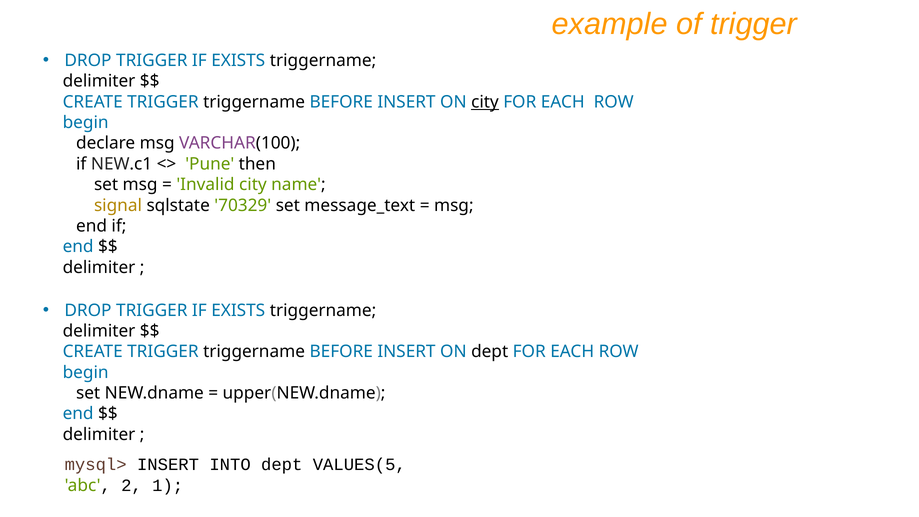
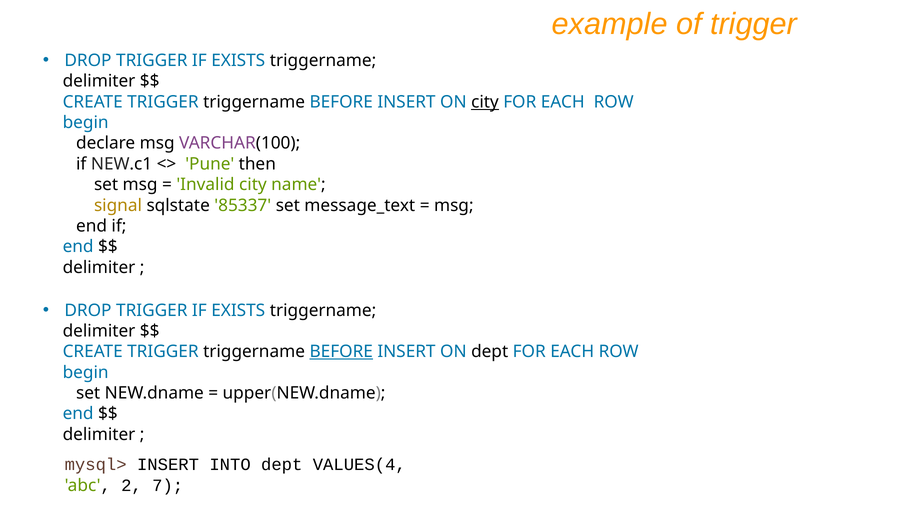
70329: 70329 -> 85337 (243, 205)
BEFORE underline: none -> present (341, 352)
VALUES(5: VALUES(5 -> VALUES(4 (359, 465)
1: 1 -> 7 (168, 485)
